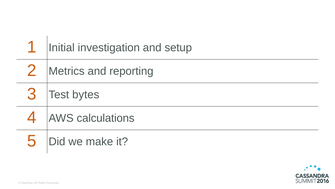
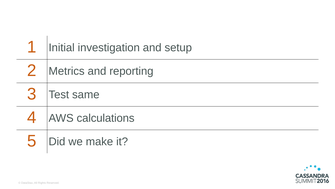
bytes: bytes -> same (86, 94)
